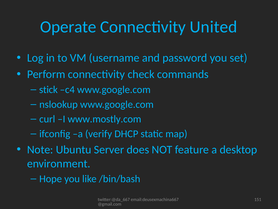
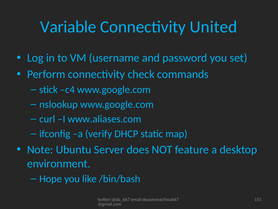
Operate: Operate -> Variable (68, 27)
www.mostly.com: www.mostly.com -> www.aliases.com (104, 119)
